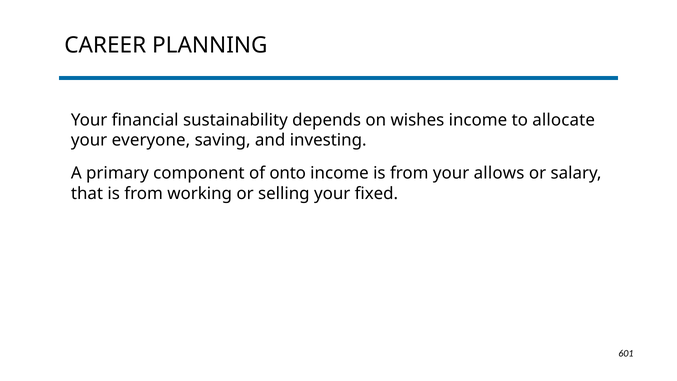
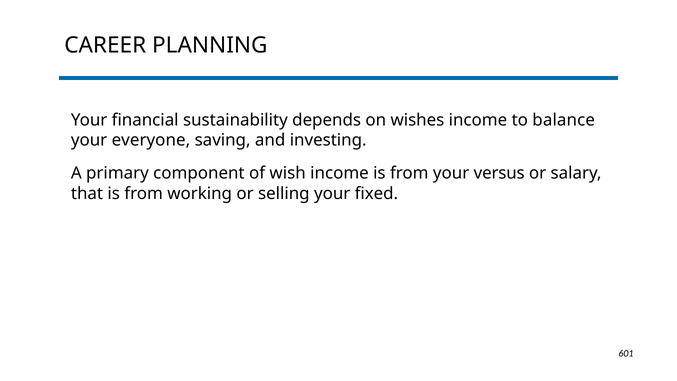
allocate: allocate -> balance (564, 120)
onto: onto -> wish (288, 173)
allows: allows -> versus (499, 173)
